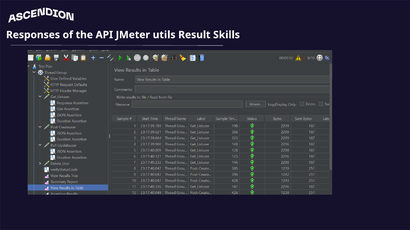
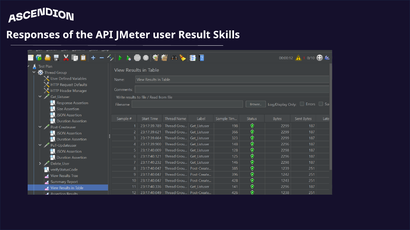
utils: utils -> user (164, 35)
